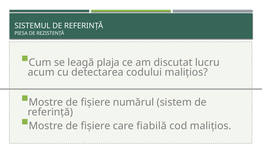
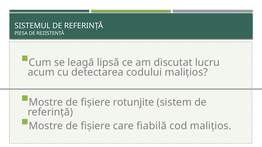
plaja: plaja -> lipsă (108, 63)
numărul: numărul -> rotunjite (134, 102)
